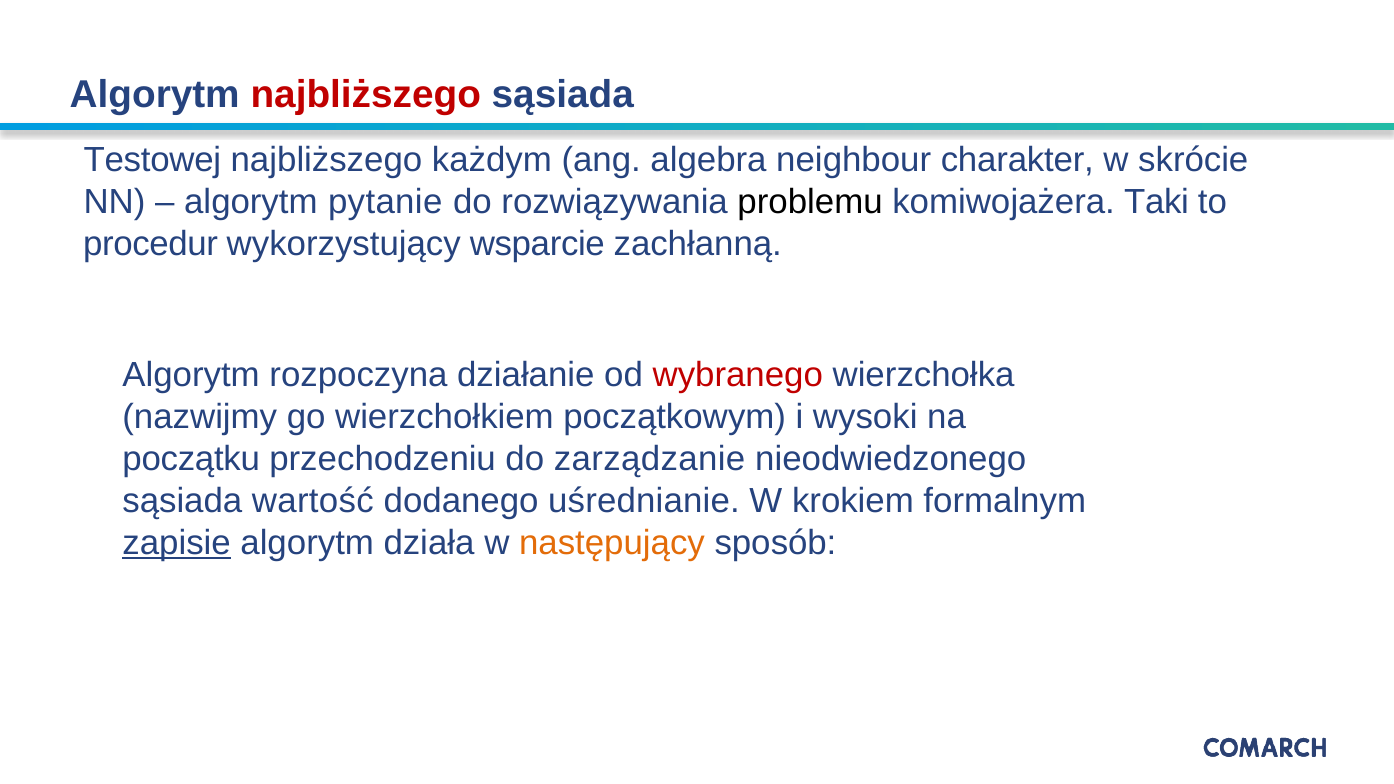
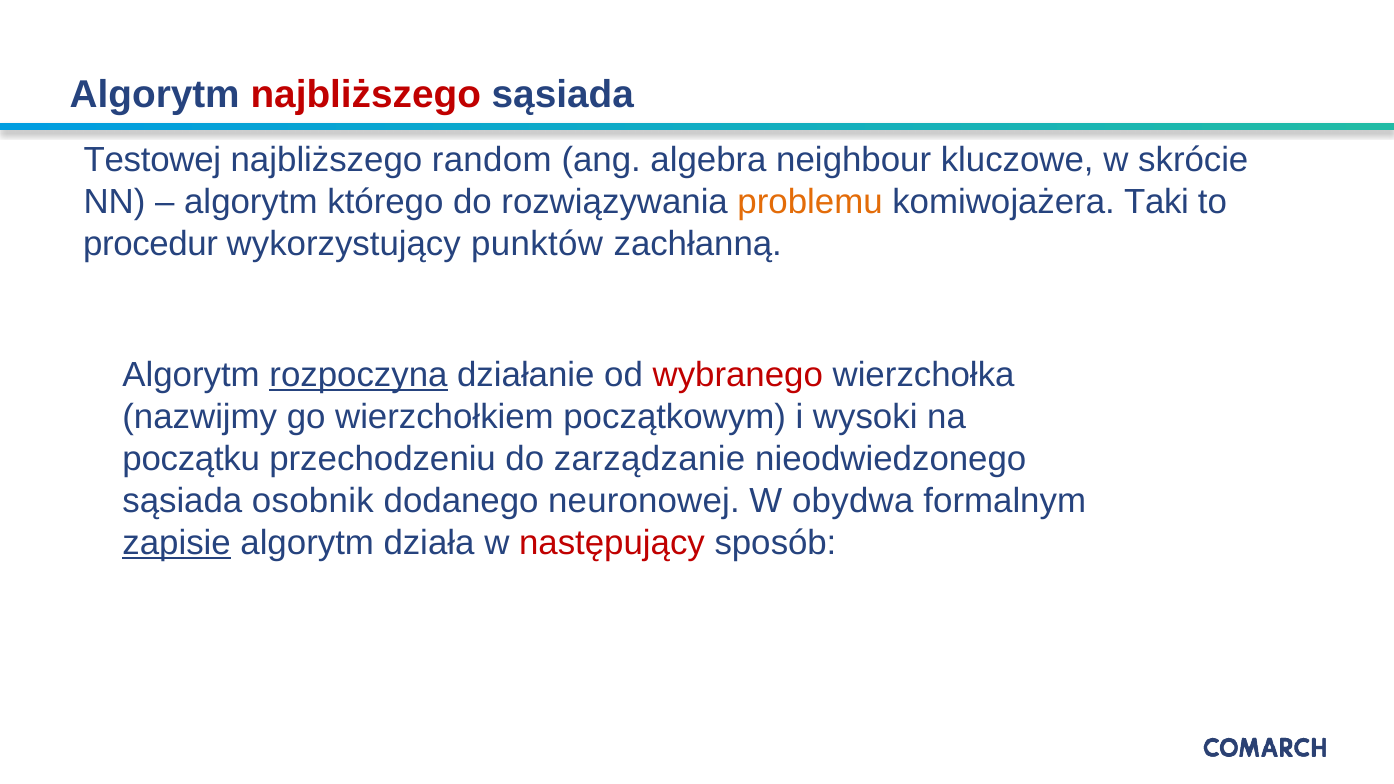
każdym: każdym -> random (492, 160)
charakter: charakter -> kluczowe (1017, 160)
pytanie: pytanie -> którego (385, 202)
problemu colour: black -> orange (810, 202)
wsparcie: wsparcie -> punktów (537, 244)
rozpoczyna underline: none -> present (358, 375)
wartość: wartość -> osobnik (313, 501)
uśrednianie: uśrednianie -> neuronowej (644, 501)
krokiem: krokiem -> obydwa (853, 501)
następujący colour: orange -> red (612, 543)
